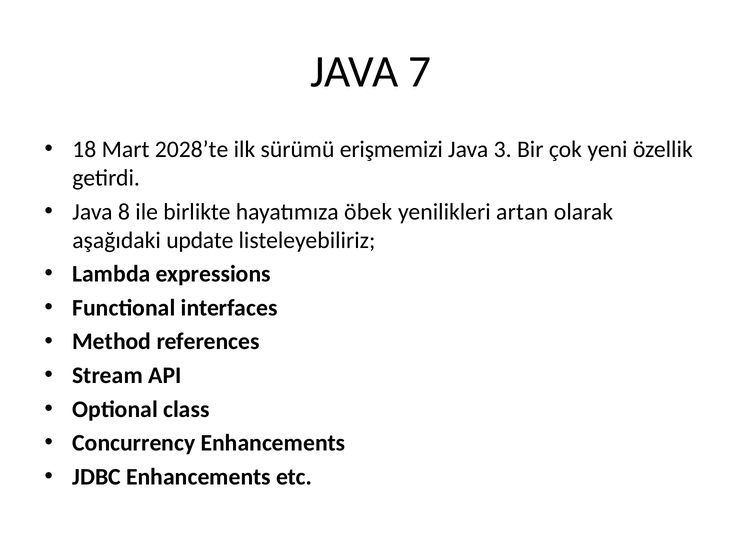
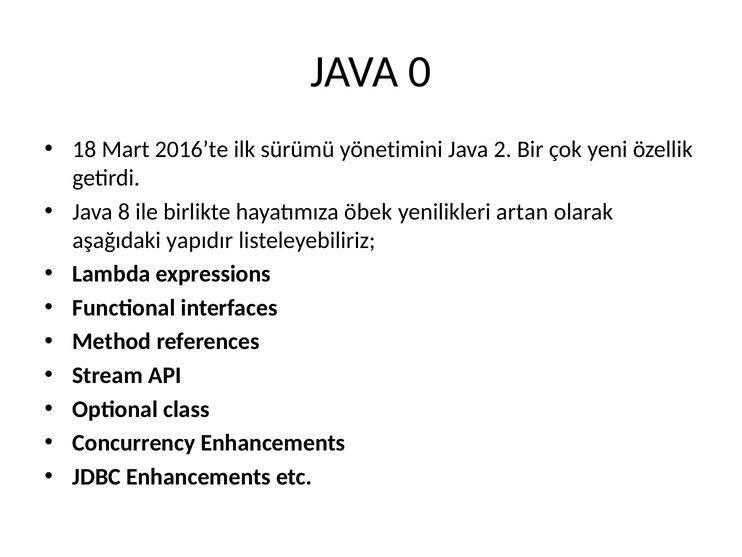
7: 7 -> 0 (420, 72)
2028’te: 2028’te -> 2016’te (192, 149)
erişmemizi: erişmemizi -> yönetimini (391, 149)
3: 3 -> 2 (503, 149)
update: update -> yapıdır (200, 240)
